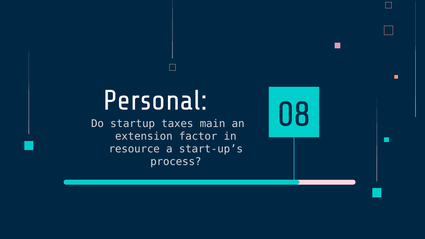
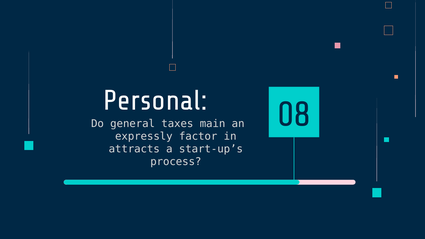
startup: startup -> general (133, 124)
extension: extension -> expressly (144, 136)
resource: resource -> attracts (134, 149)
